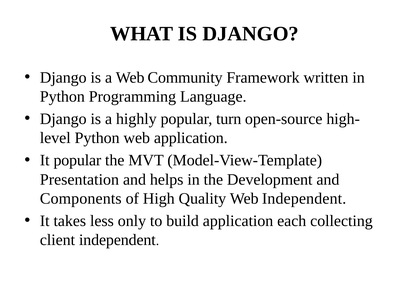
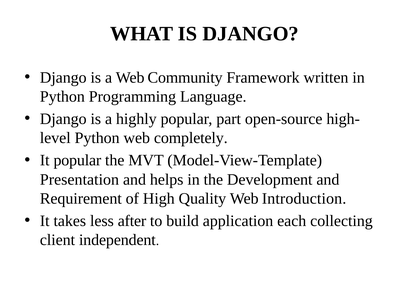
turn: turn -> part (229, 119)
web application: application -> completely (191, 138)
Components: Components -> Requirement (81, 198)
Web Independent: Independent -> Introduction (304, 198)
only: only -> after (132, 221)
